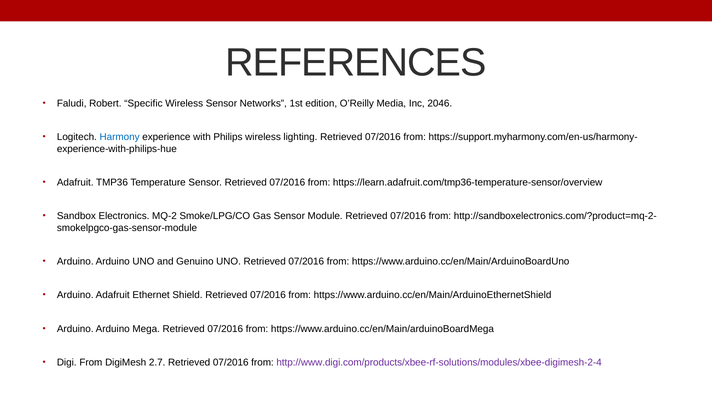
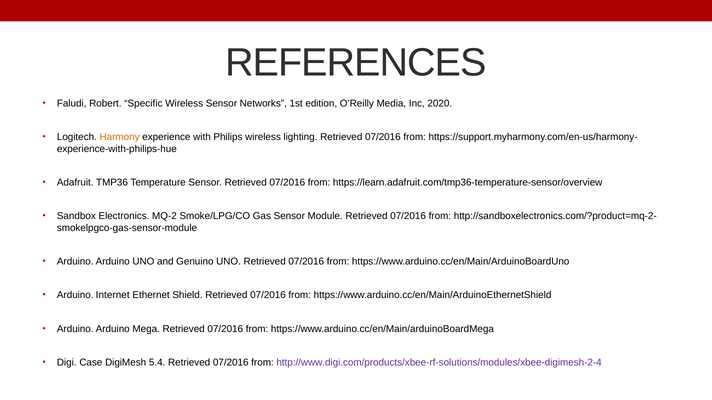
2046: 2046 -> 2020 (440, 104)
Harmony colour: blue -> orange (120, 137)
Arduino Adafruit: Adafruit -> Internet (113, 296)
Digi From: From -> Case (91, 363)
2.7: 2.7 -> 5.4 (157, 363)
